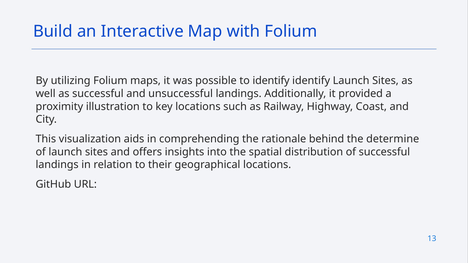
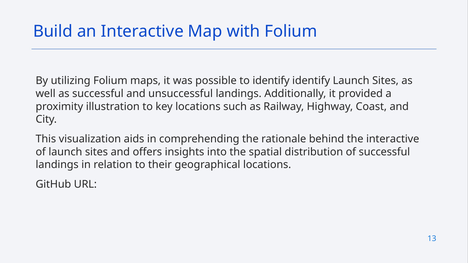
the determine: determine -> interactive (393, 139)
